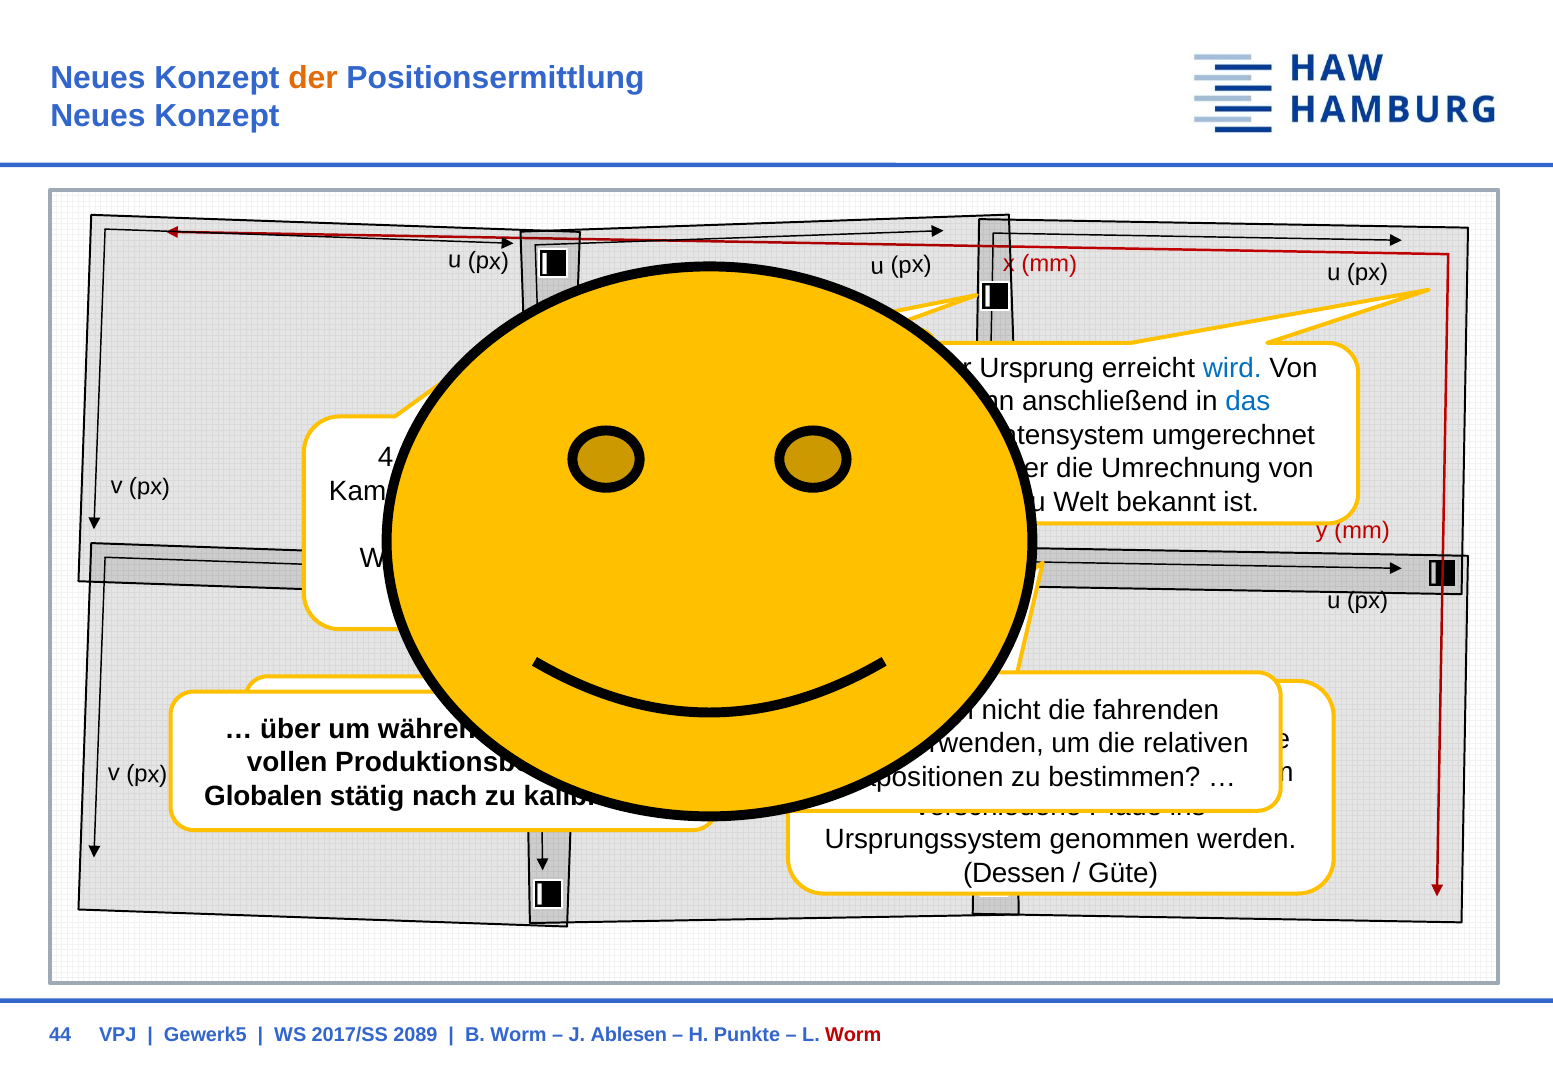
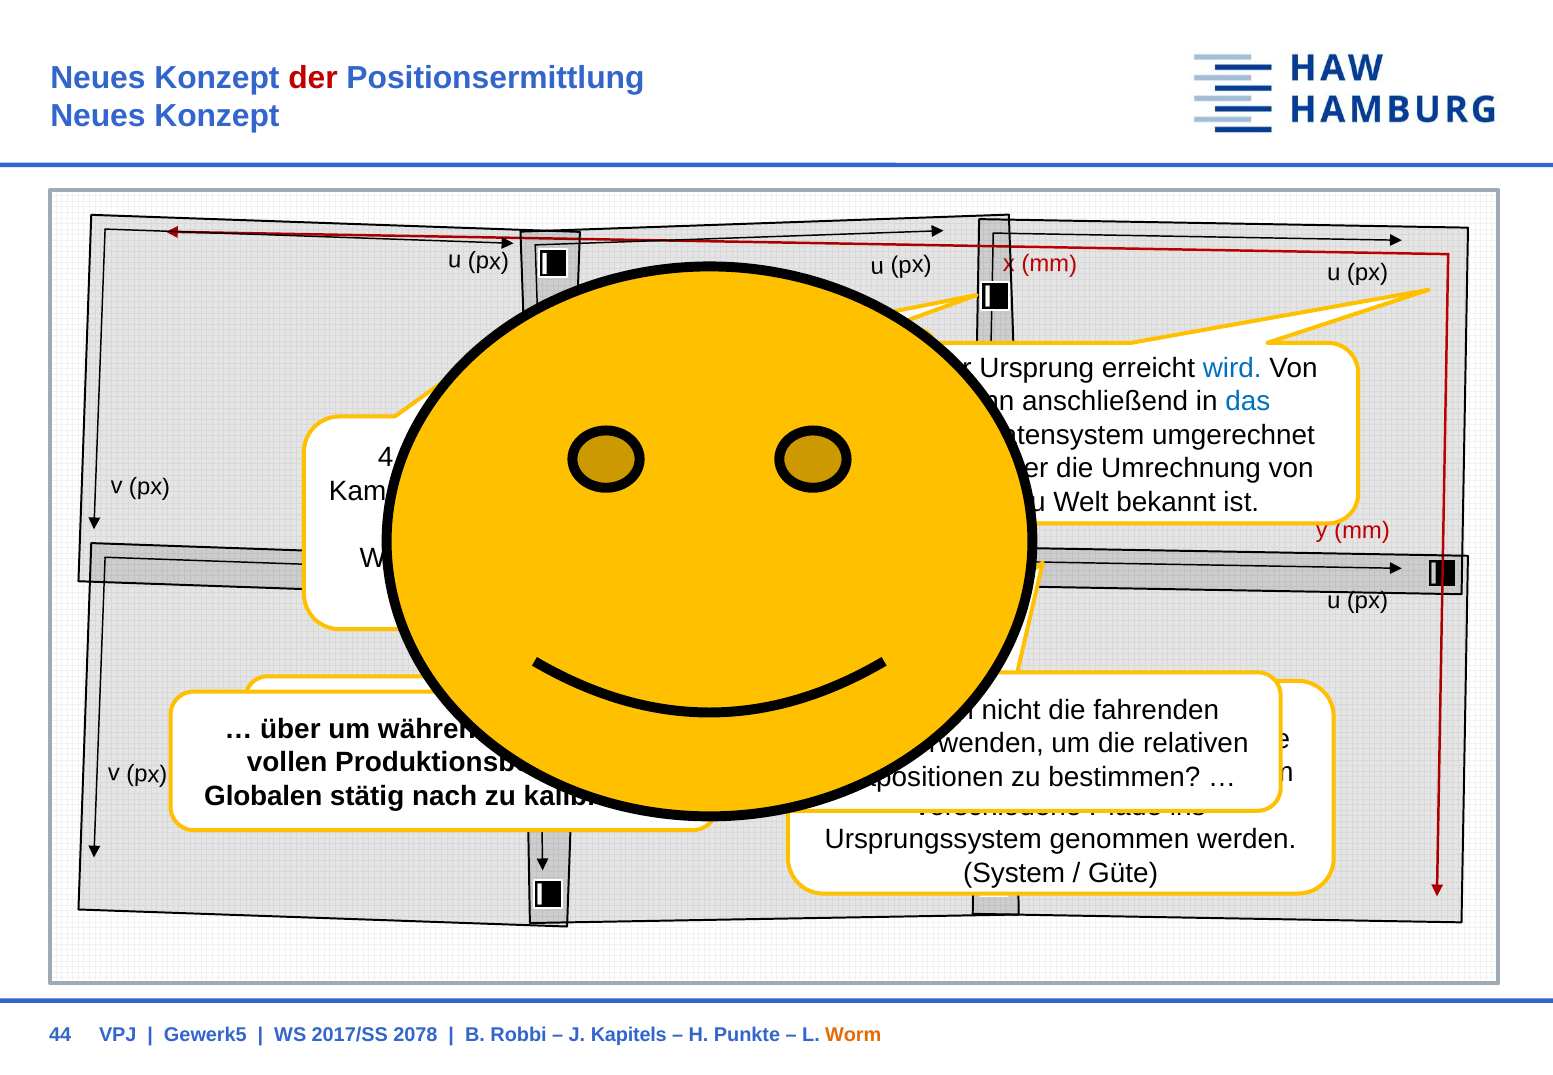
der colour: orange -> red (313, 78)
Dessen: Dessen -> System (1014, 873)
2089: 2089 -> 2078 (415, 1035)
B Worm: Worm -> Robbi (519, 1035)
Ablesen: Ablesen -> Kapitels (629, 1035)
Worm colour: red -> orange (853, 1035)
